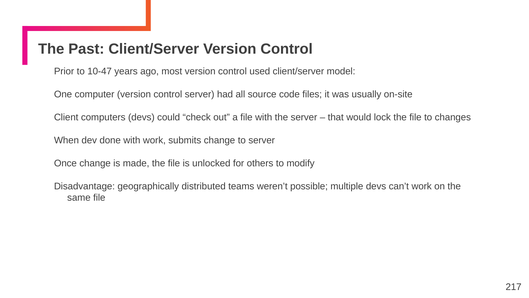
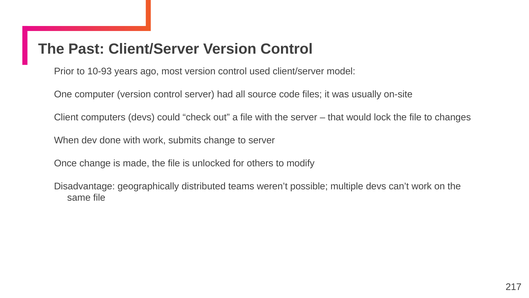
10-47: 10-47 -> 10-93 (100, 71)
